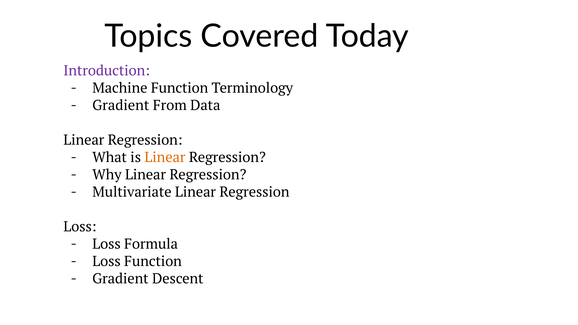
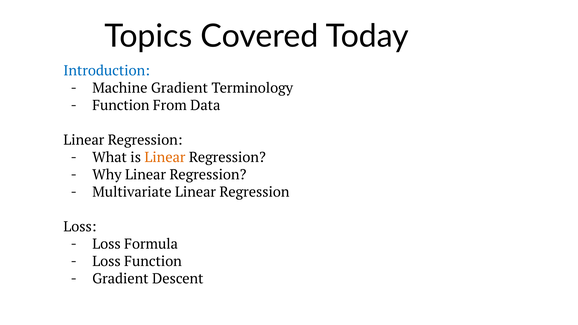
Introduction colour: purple -> blue (107, 71)
Machine Function: Function -> Gradient (179, 88)
Gradient: Gradient -> Function (121, 105)
